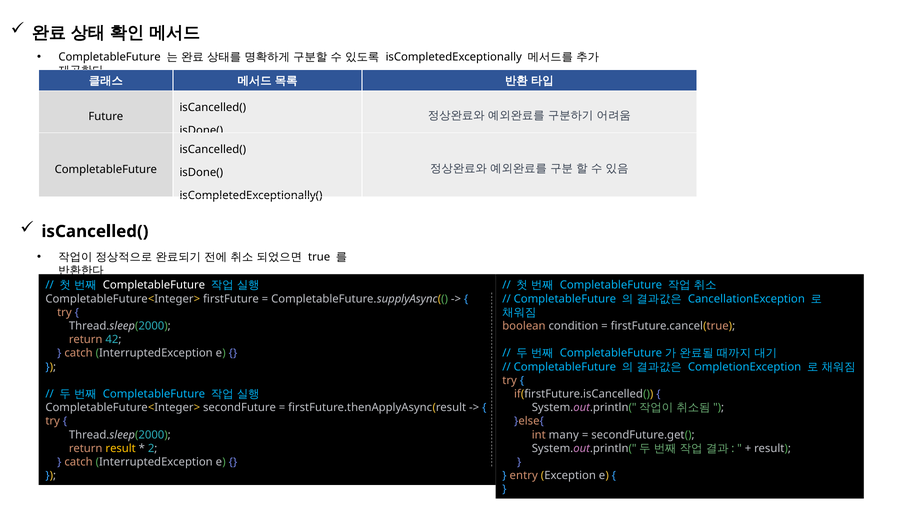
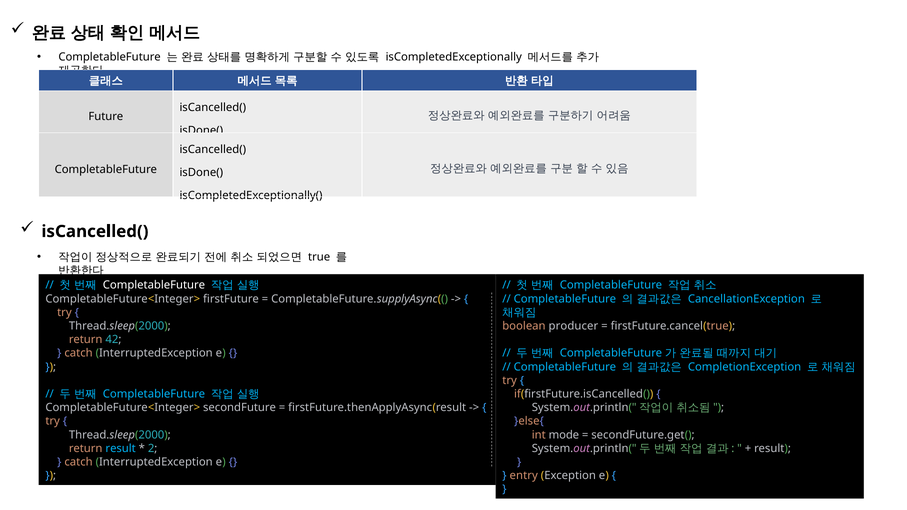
condition: condition -> producer (573, 326)
many: many -> mode (564, 435)
result colour: yellow -> light blue (121, 449)
